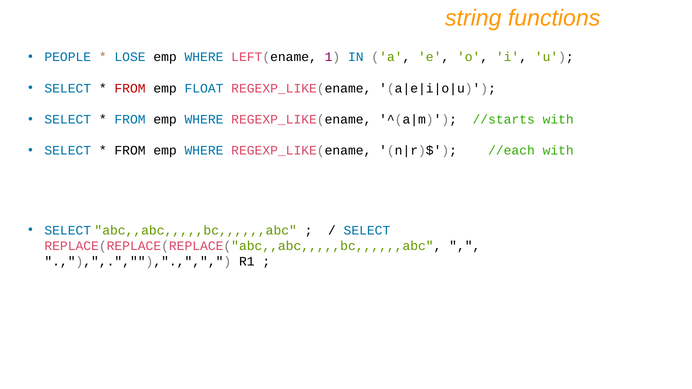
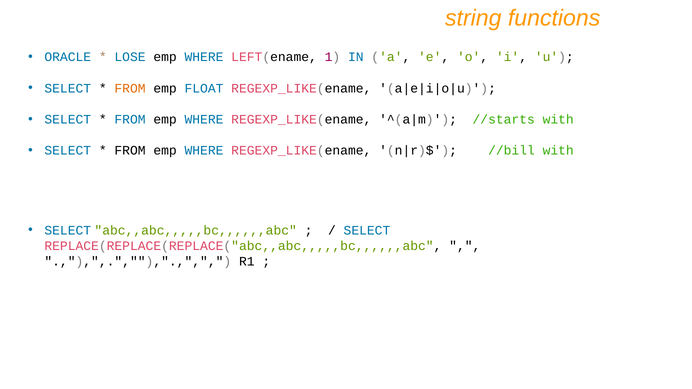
PEOPLE: PEOPLE -> ORACLE (68, 57)
FROM colour: red -> orange (130, 88)
//each: //each -> //bill (511, 151)
